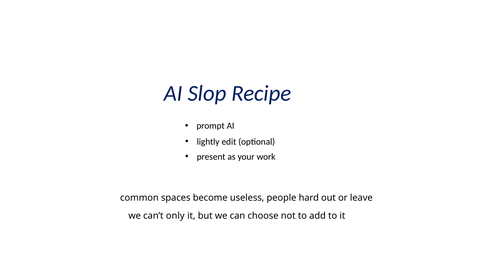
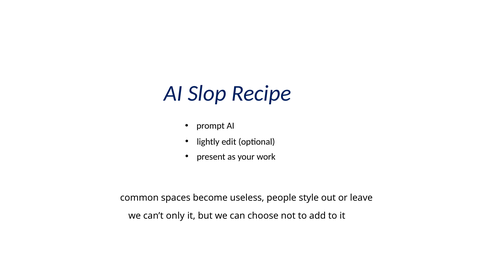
hard: hard -> style (309, 198)
